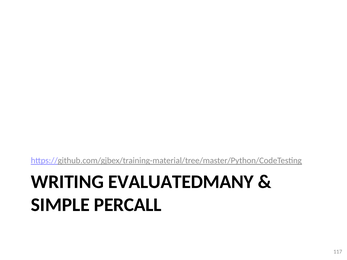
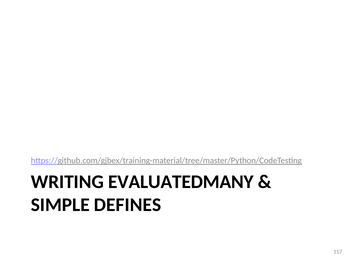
PERCALL: PERCALL -> DEFINES (128, 205)
